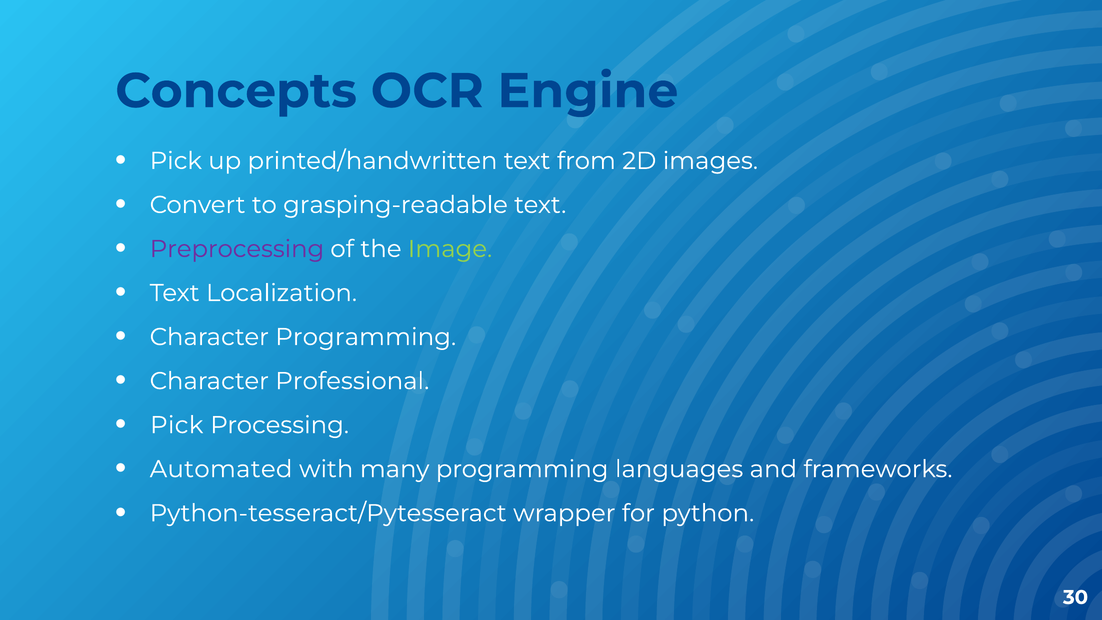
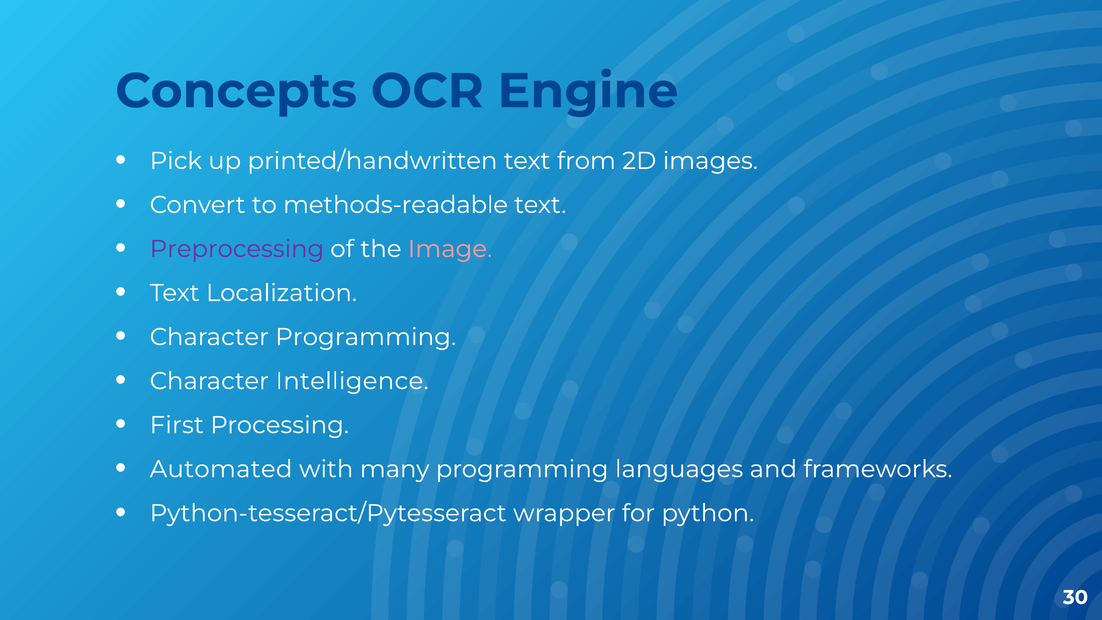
grasping-readable: grasping-readable -> methods-readable (396, 205)
Image colour: light green -> pink (450, 249)
Professional: Professional -> Intelligence (352, 381)
Pick: Pick -> First (177, 425)
